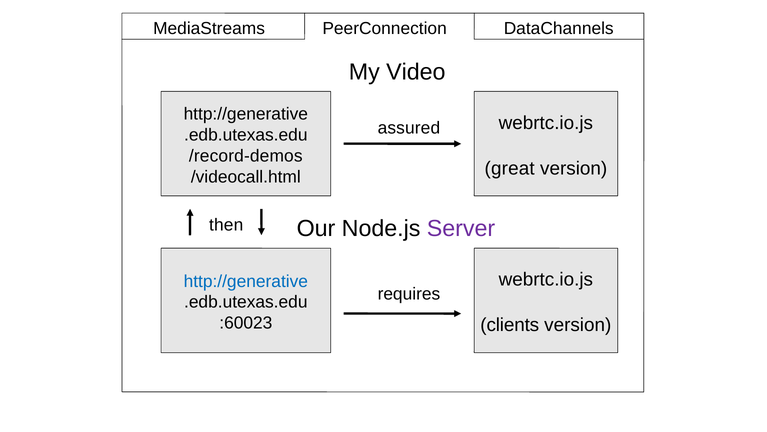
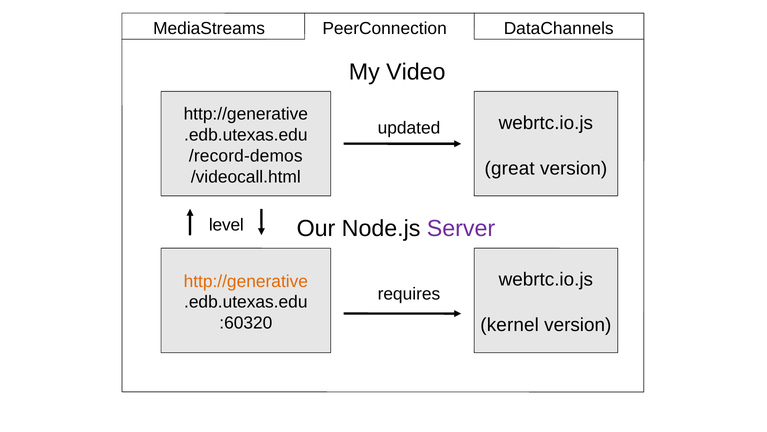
assured: assured -> updated (409, 128)
then: then -> level (226, 225)
http://generative colour: blue -> orange (246, 281)
:60023: :60023 -> :60320 (246, 323)
clients: clients -> kernel (510, 325)
